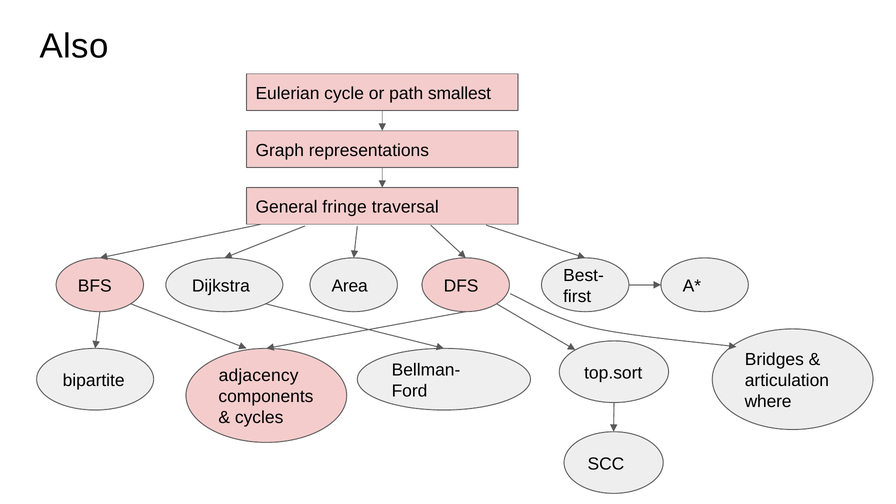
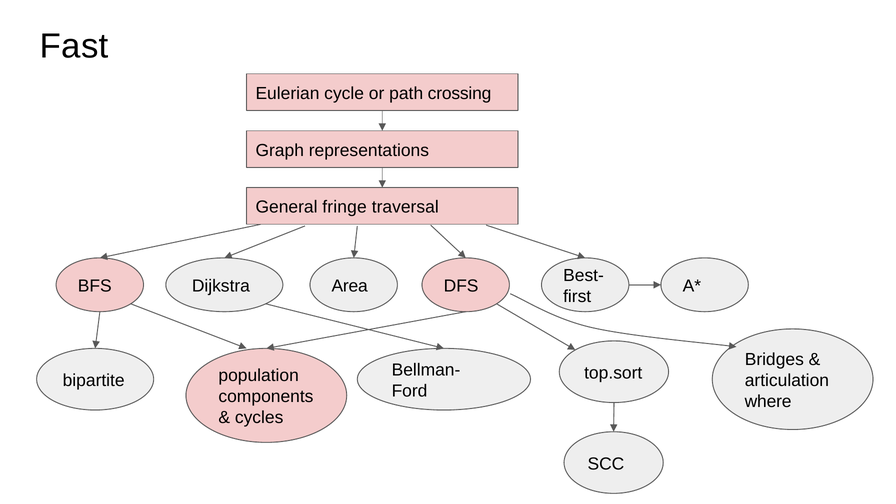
Also: Also -> Fast (74, 46)
smallest: smallest -> crossing (460, 93)
adjacency: adjacency -> population (259, 376)
